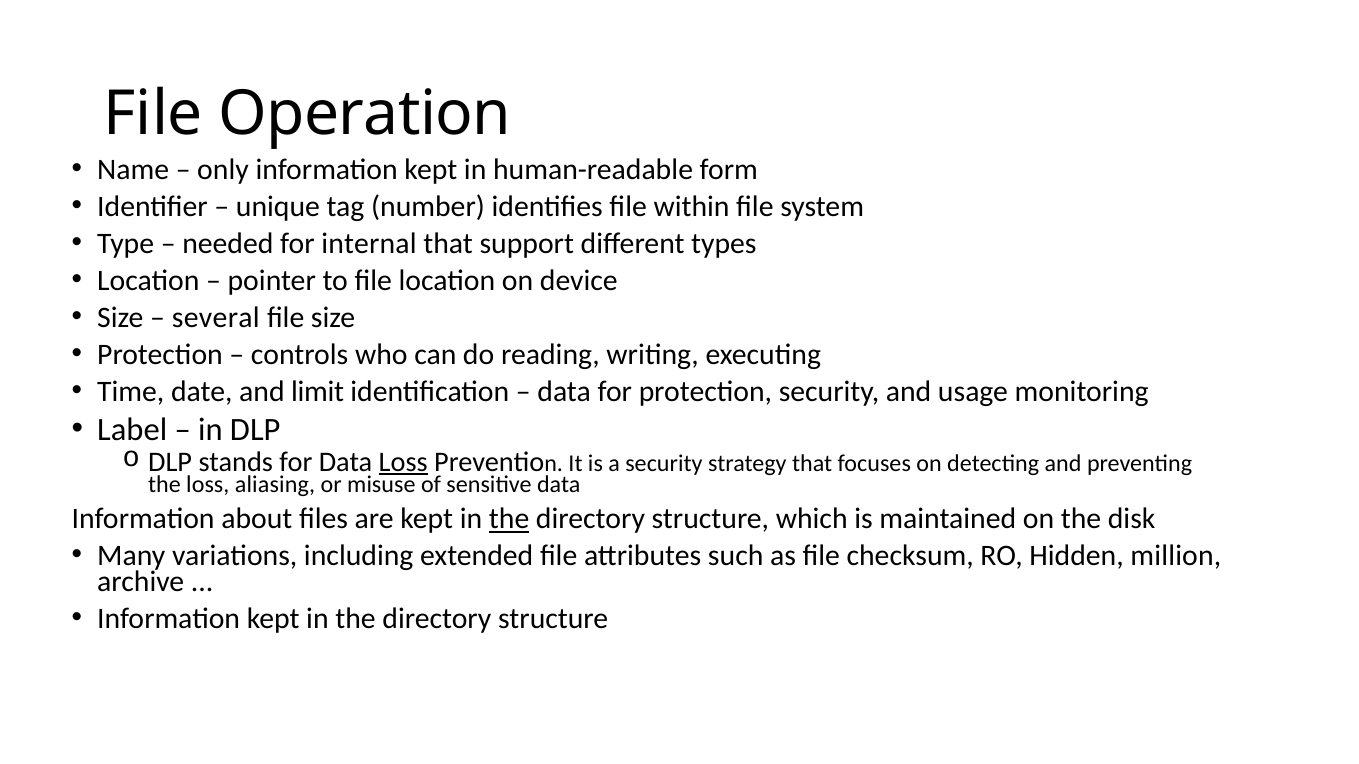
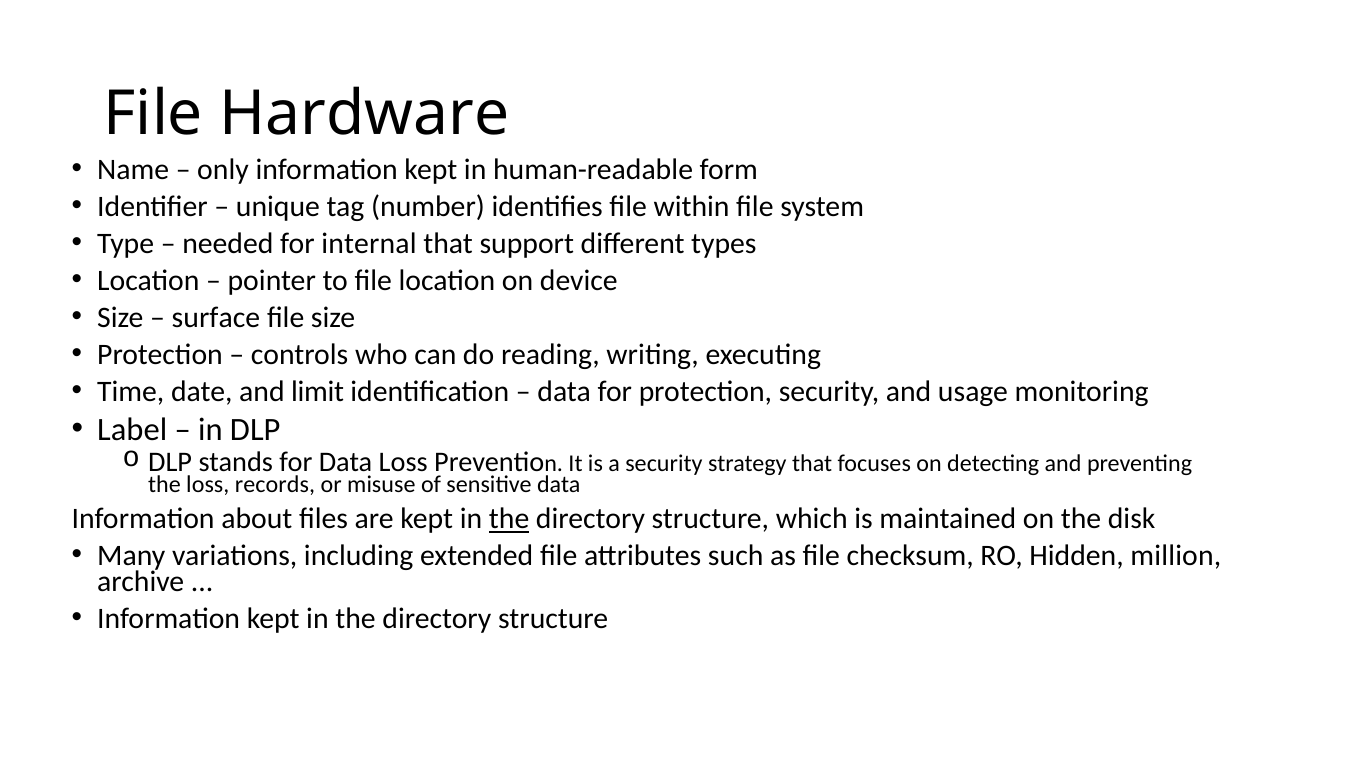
Operation: Operation -> Hardware (365, 114)
several: several -> surface (216, 318)
Loss underline: present -> none (403, 462)
aliasing: aliasing -> records (275, 485)
